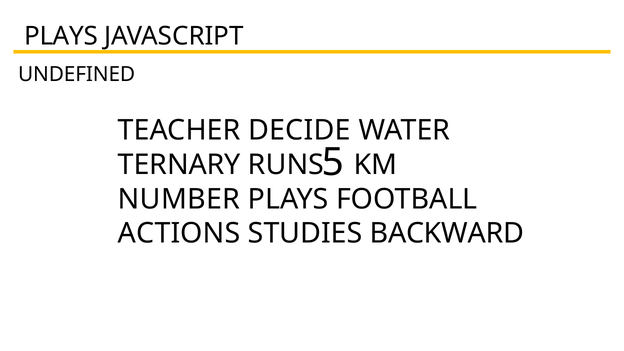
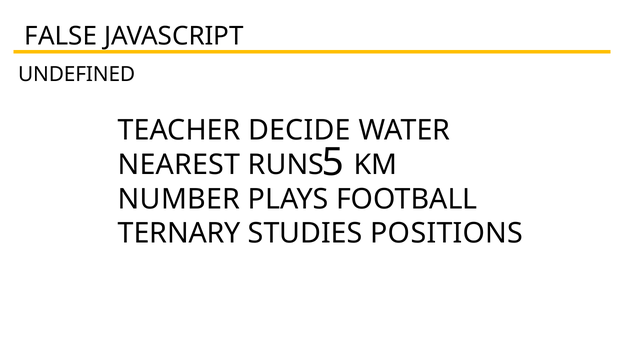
PLAYS: PLAYS -> FALSE (61, 36)
TERNARY: TERNARY -> NEAREST (179, 165)
ACTIONS: ACTIONS -> TERNARY (179, 233)
BACKWARD: BACKWARD -> POSITIONS (447, 233)
